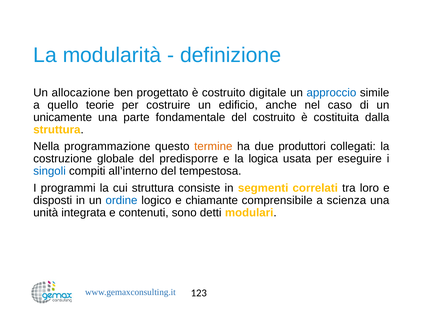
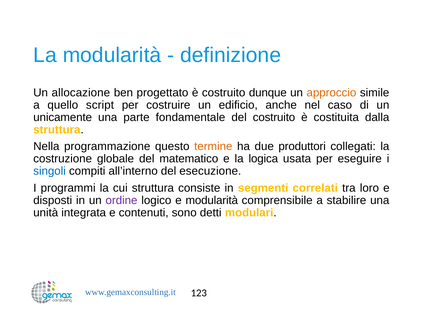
digitale: digitale -> dunque (268, 93)
approccio colour: blue -> orange (331, 93)
teorie: teorie -> script (100, 105)
predisporre: predisporre -> matematico (189, 159)
tempestosa: tempestosa -> esecuzione (210, 171)
ordine colour: blue -> purple (121, 201)
e chiamante: chiamante -> modularità (212, 201)
scienza: scienza -> stabilire (346, 201)
